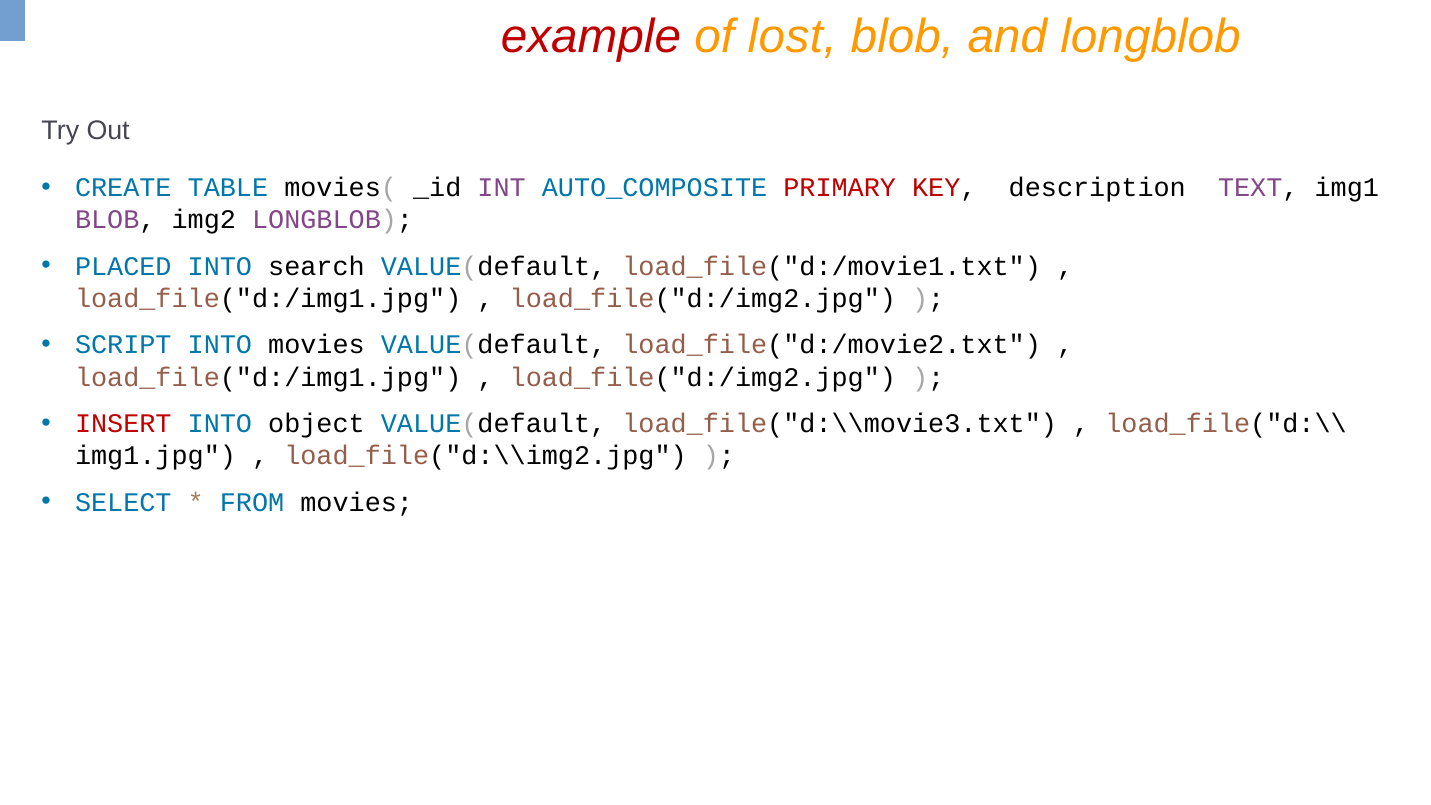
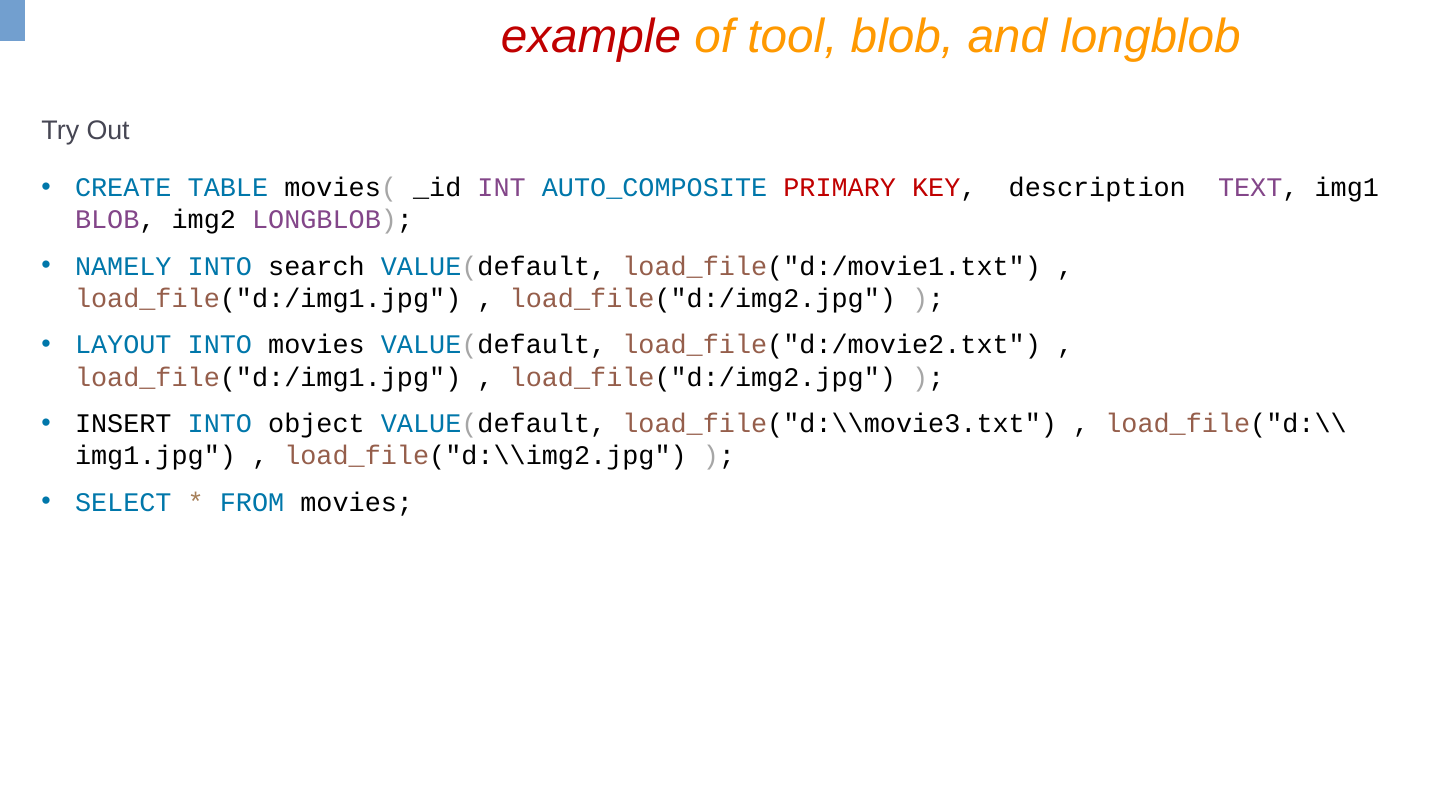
lost: lost -> tool (792, 37)
PLACED: PLACED -> NAMELY (123, 266)
SCRIPT: SCRIPT -> LAYOUT (123, 345)
INSERT colour: red -> black (123, 424)
